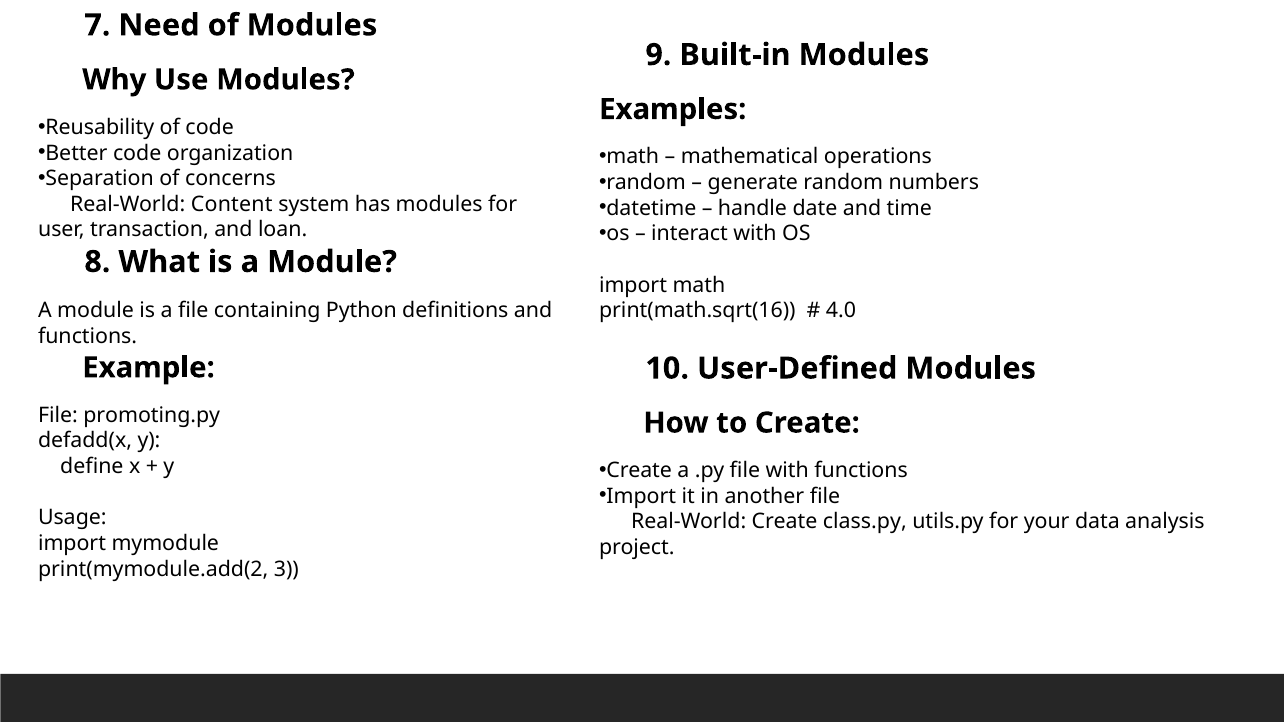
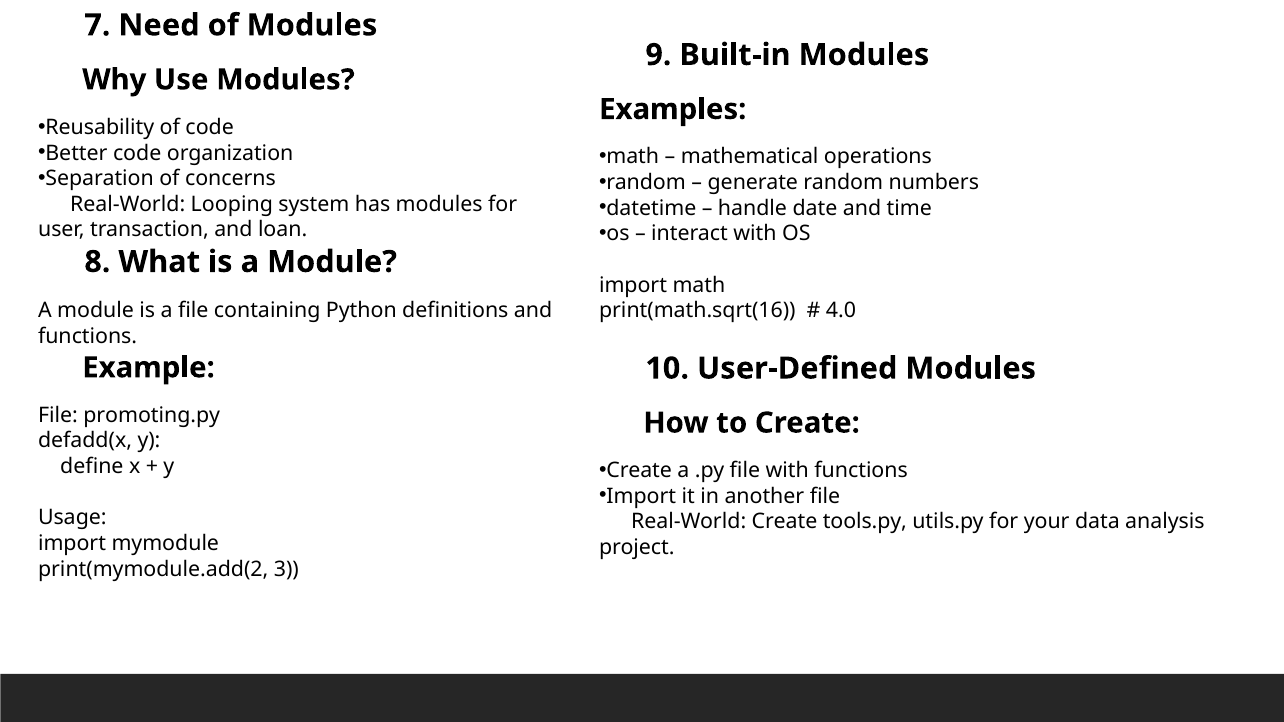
Content: Content -> Looping (232, 204)
class.py: class.py -> tools.py (865, 522)
